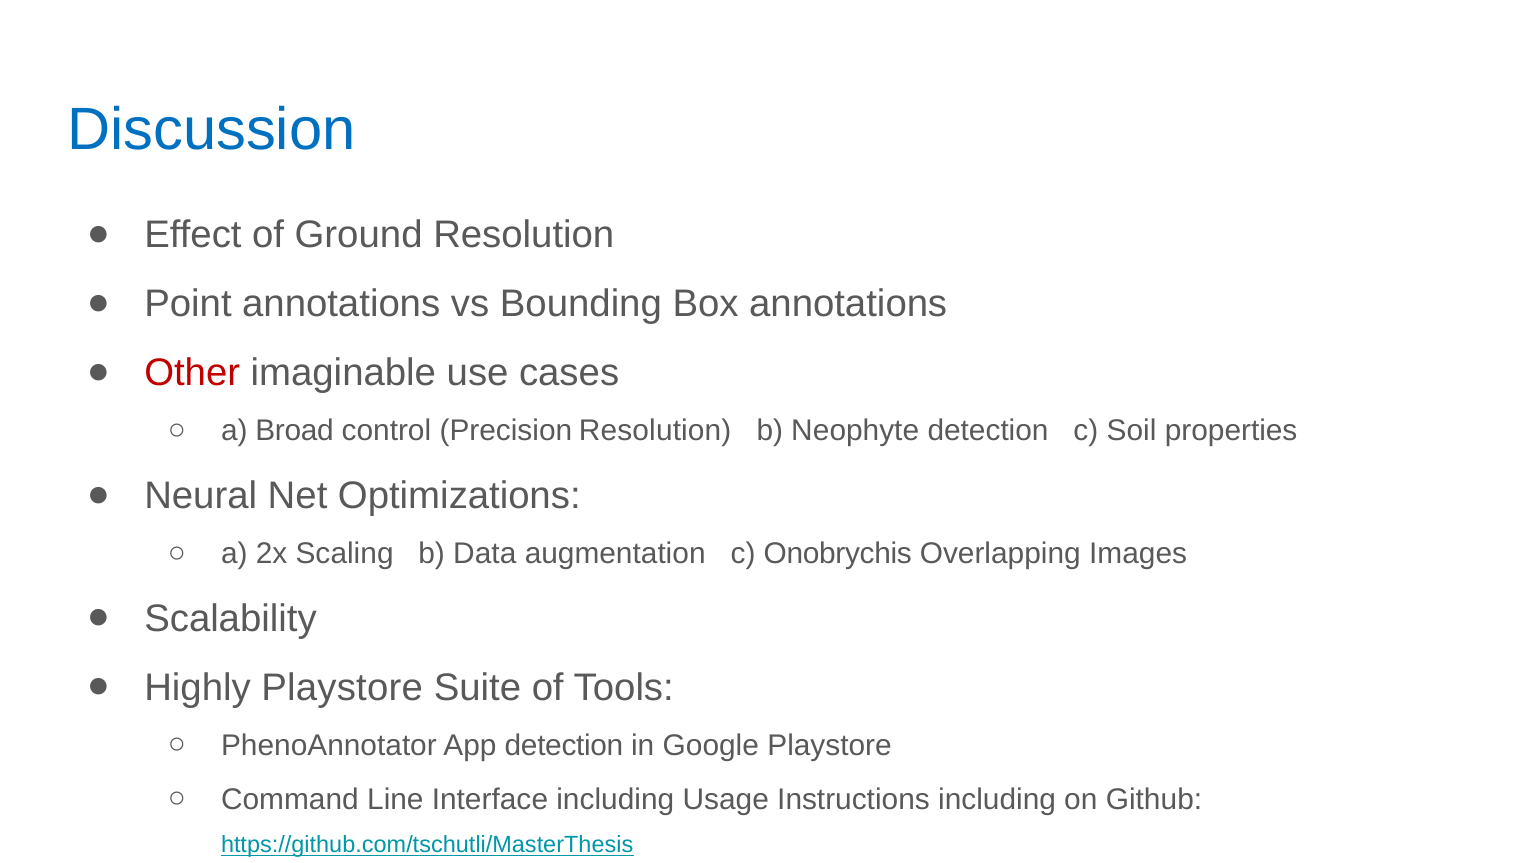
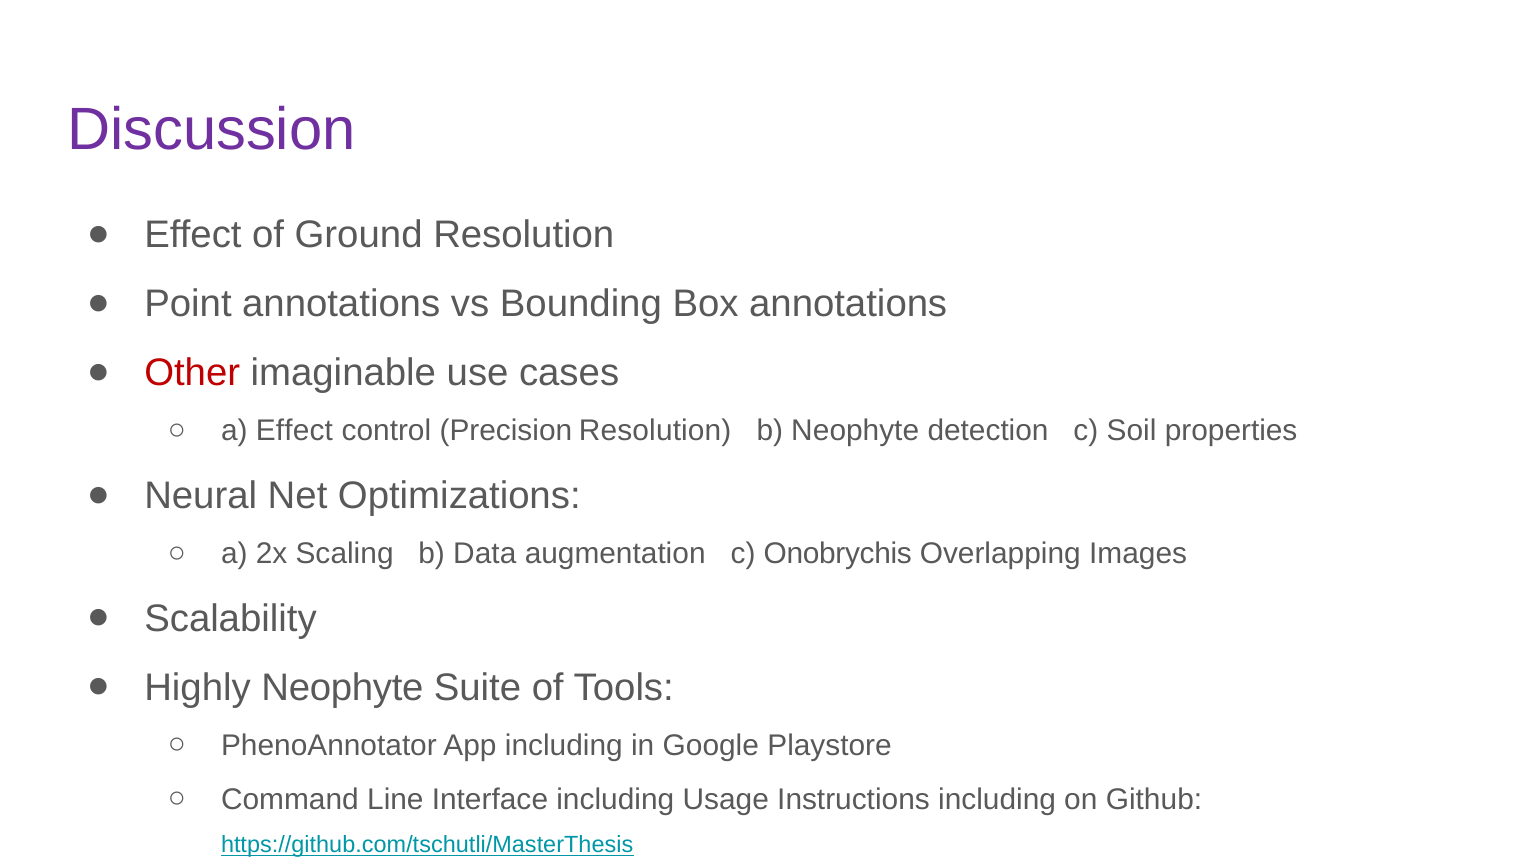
Discussion colour: blue -> purple (212, 130)
a Broad: Broad -> Effect (294, 431)
Highly Playstore: Playstore -> Neophyte (342, 687)
App detection: detection -> including (564, 745)
